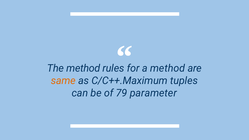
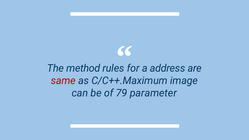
a method: method -> address (168, 68)
same colour: orange -> red (63, 81)
tuples: tuples -> image (184, 81)
